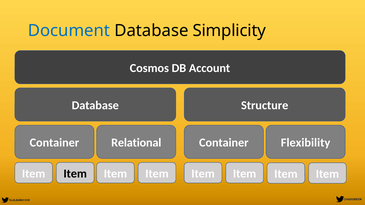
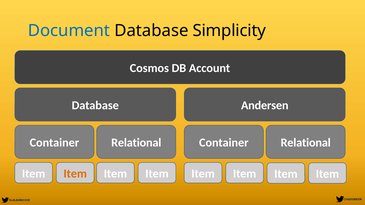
Structure: Structure -> Andersen (265, 106)
Flexibility: Flexibility -> Relational (306, 143)
Item colour: black -> orange (75, 174)
